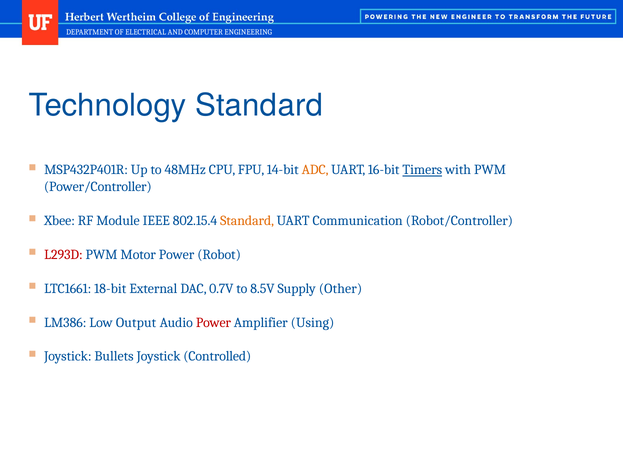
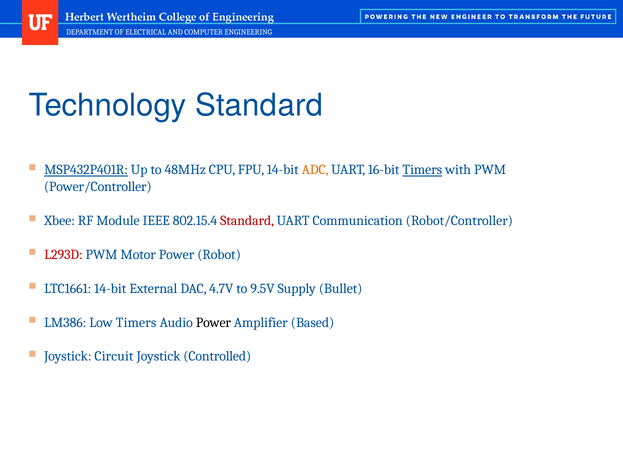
MSP432P401R underline: none -> present (86, 170)
Standard colour: orange -> red (247, 220)
LTC1661 18-bit: 18-bit -> 14-bit (110, 288)
0.7V: 0.7V -> 4.7V (221, 288)
8.5V: 8.5V -> 9.5V (262, 288)
Other: Other -> Bullet (341, 288)
Low Output: Output -> Timers (136, 322)
Power colour: red -> black (213, 322)
Using: Using -> Based (313, 322)
Bullets: Bullets -> Circuit (114, 356)
